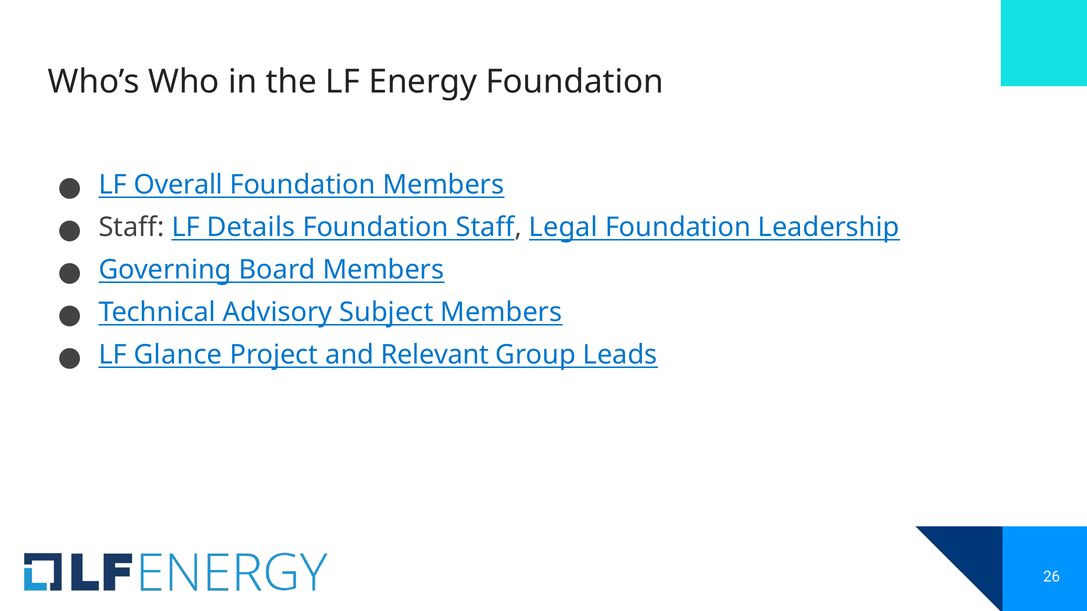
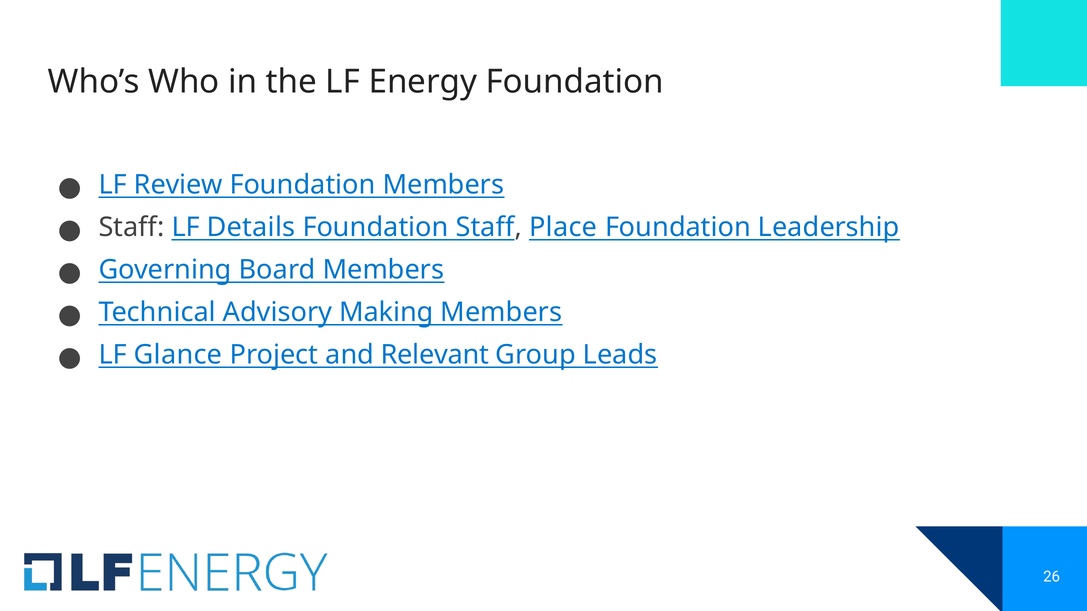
Overall: Overall -> Review (178, 185)
Legal: Legal -> Place (563, 228)
Subject: Subject -> Making (386, 313)
